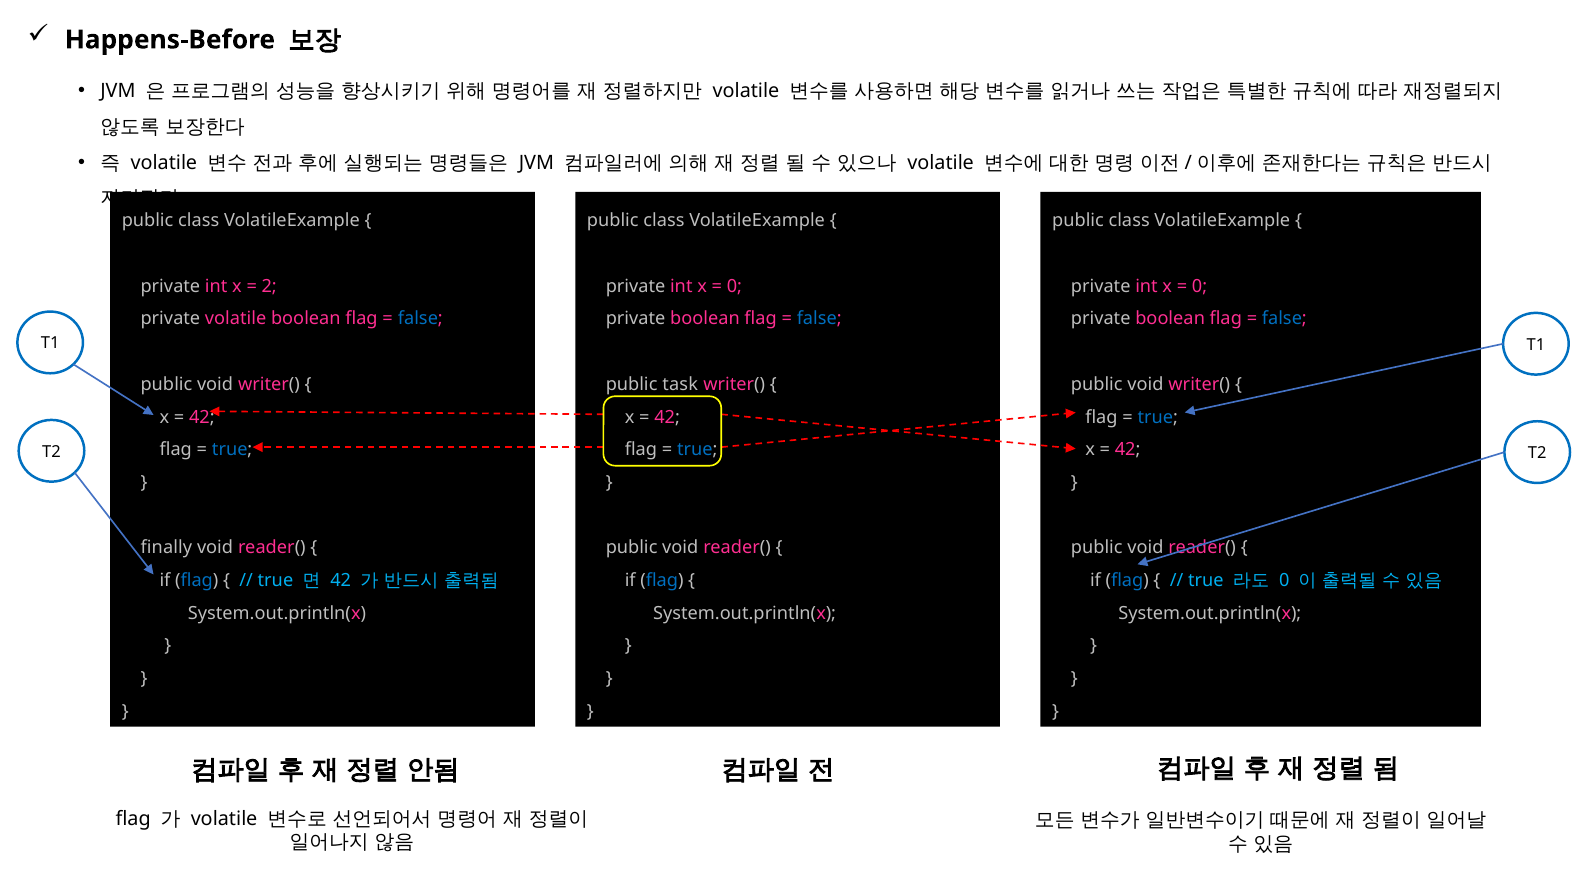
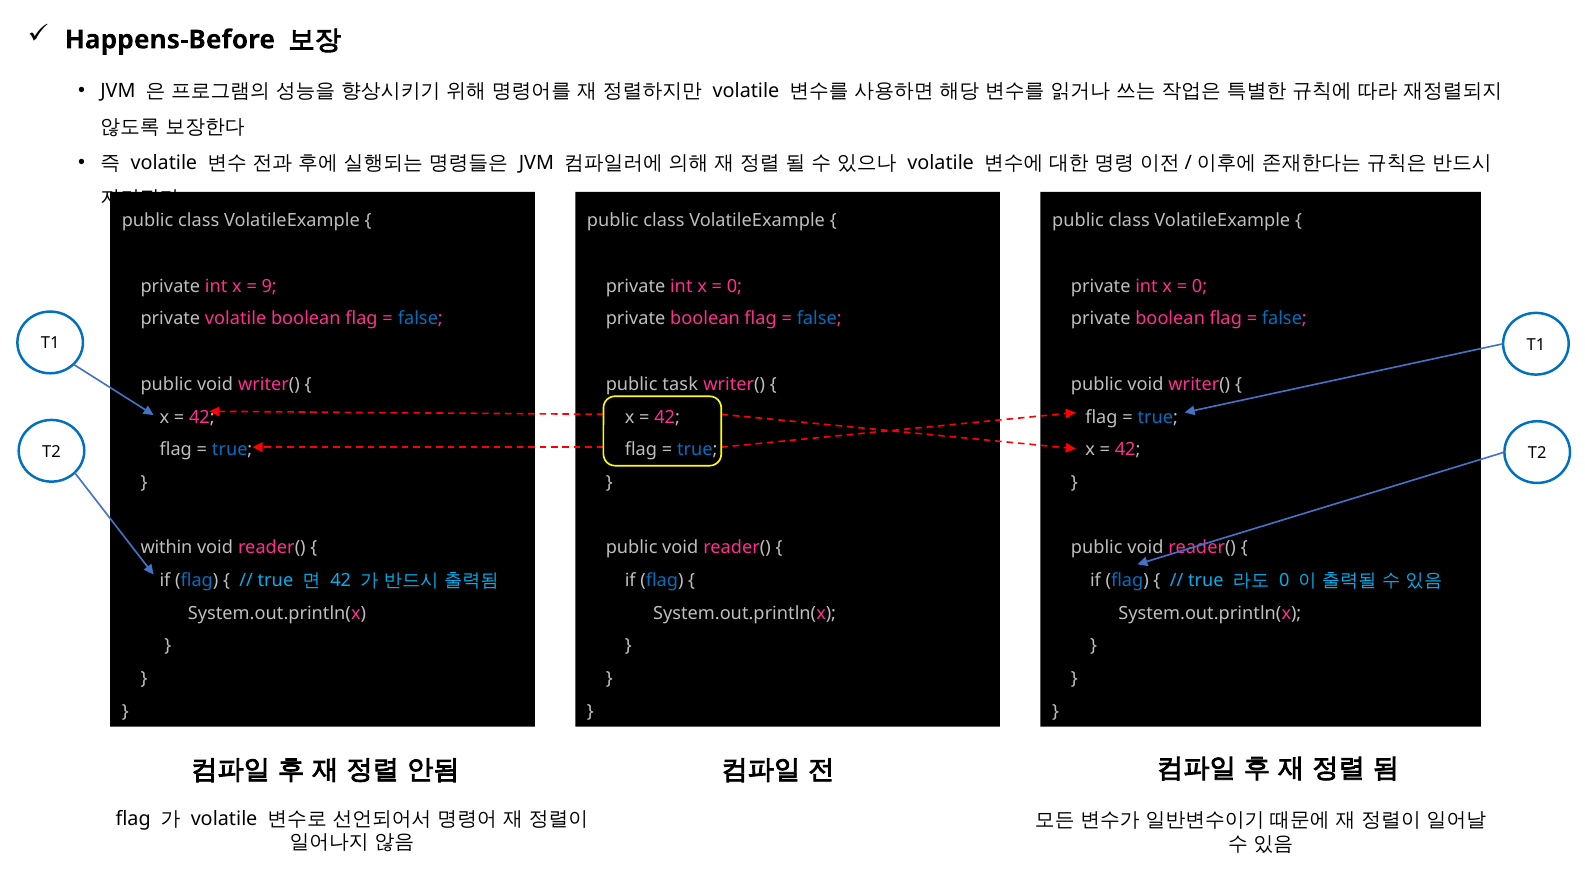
2: 2 -> 9 (269, 286)
finally: finally -> within (167, 548)
